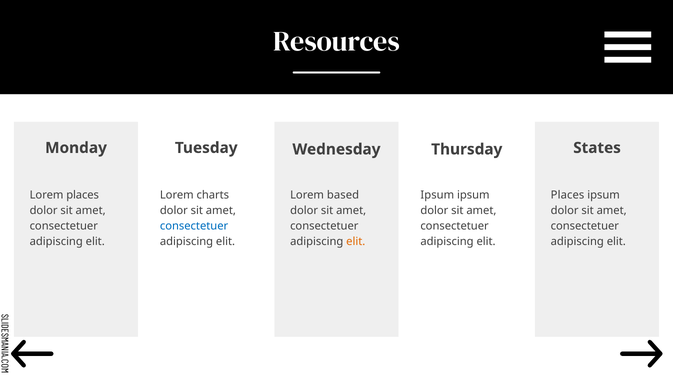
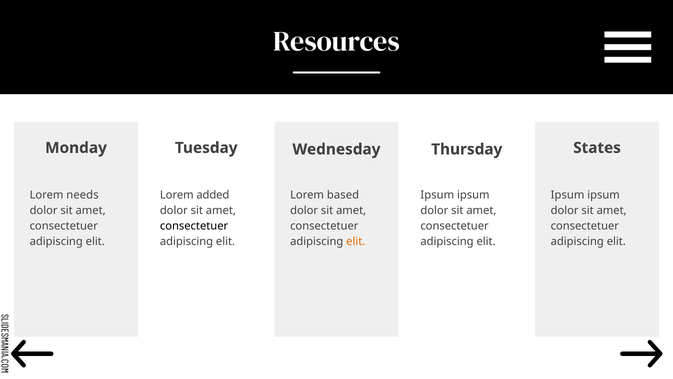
Lorem places: places -> needs (82, 195)
charts: charts -> added (213, 195)
Places: Places -> Ipsum (568, 195)
consectetuer colour: blue -> black (194, 226)
